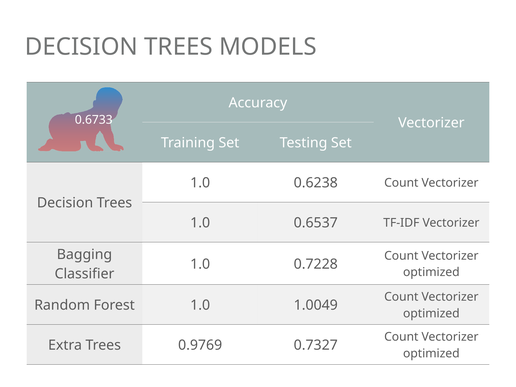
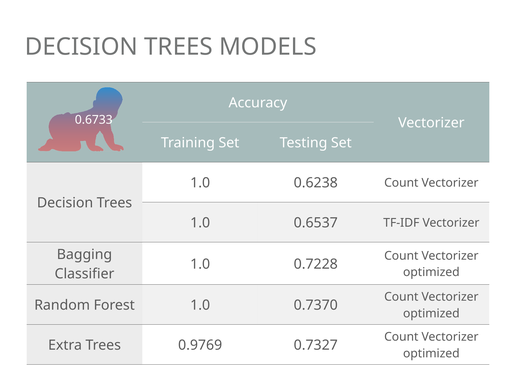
1.0049: 1.0049 -> 0.7370 (316, 305)
